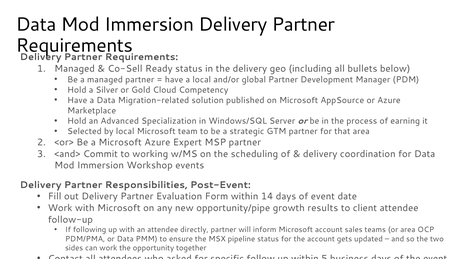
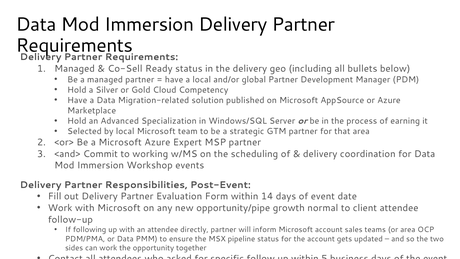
results: results -> normal (323, 208)
